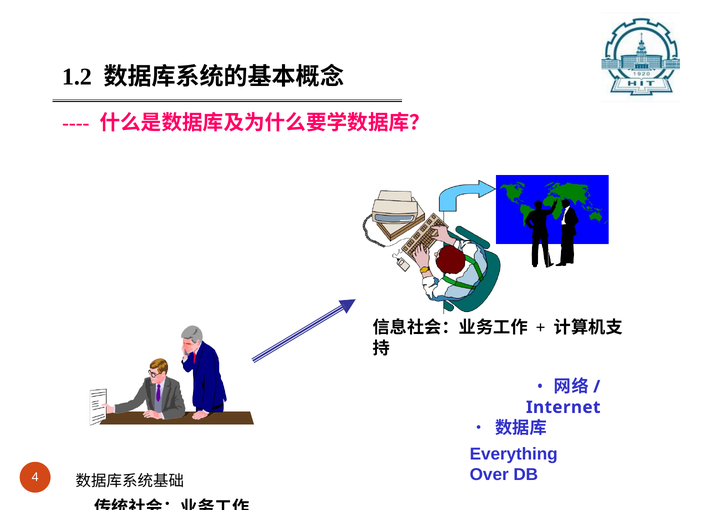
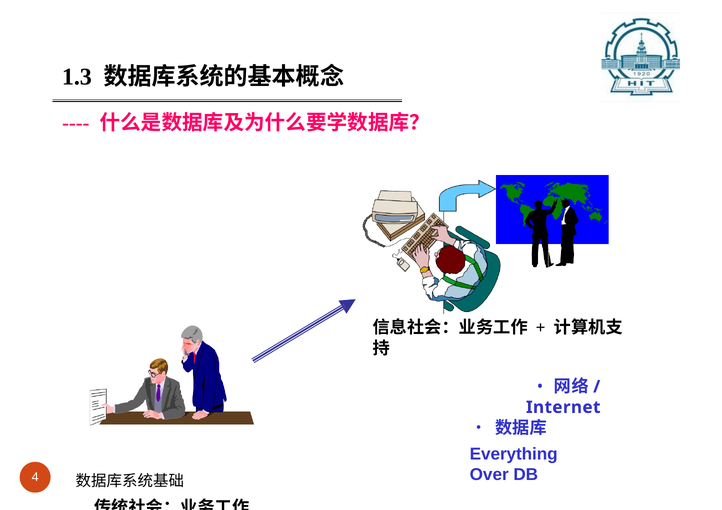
1.2: 1.2 -> 1.3 (77, 77)
